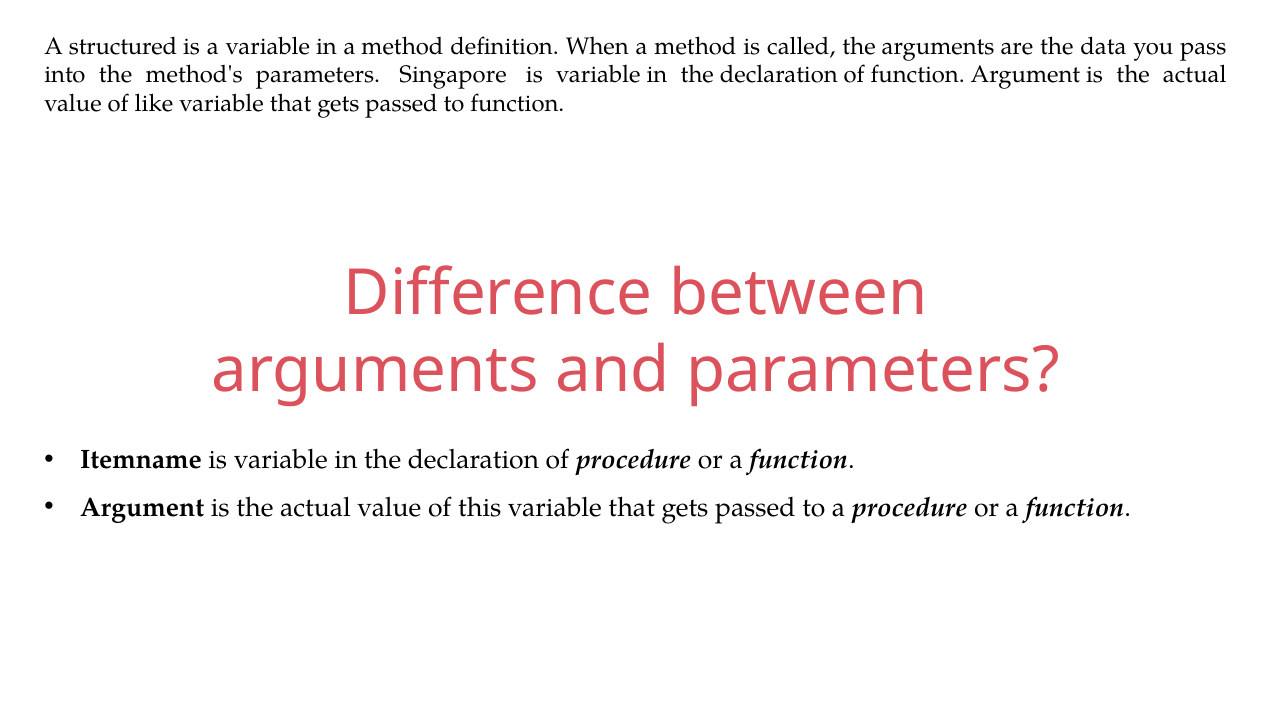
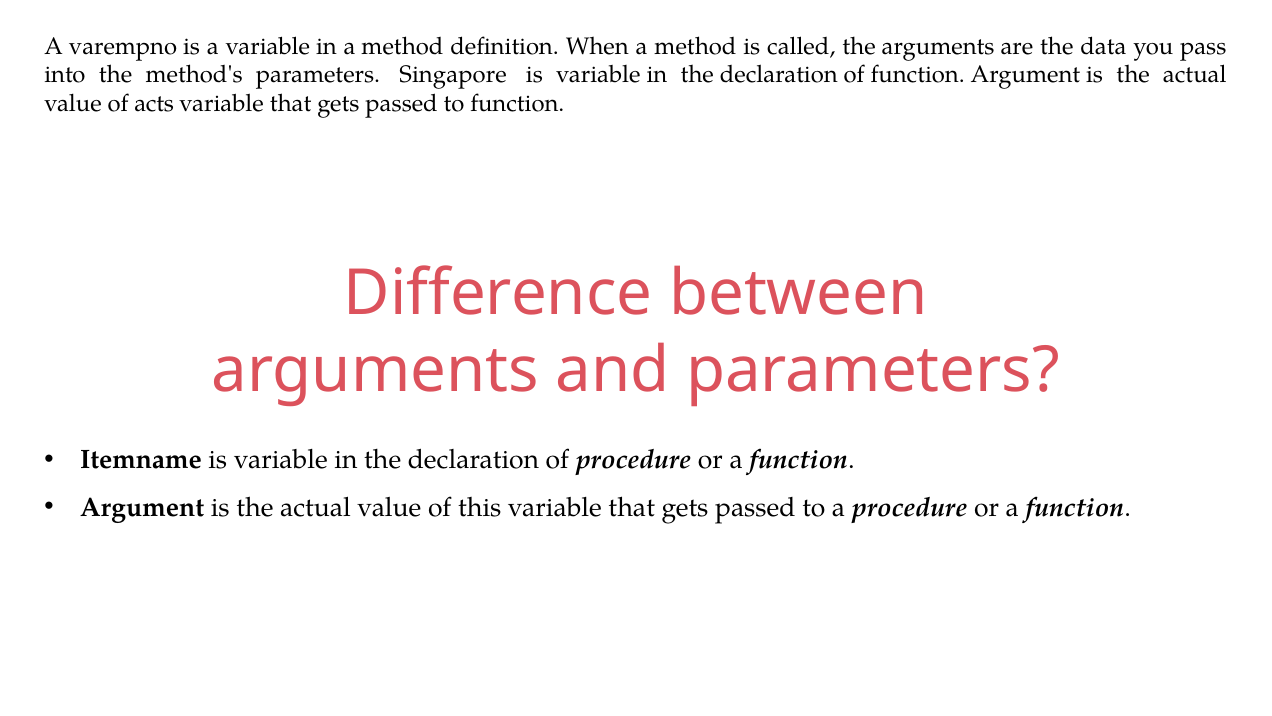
structured: structured -> varempno (123, 46)
like: like -> acts (154, 104)
